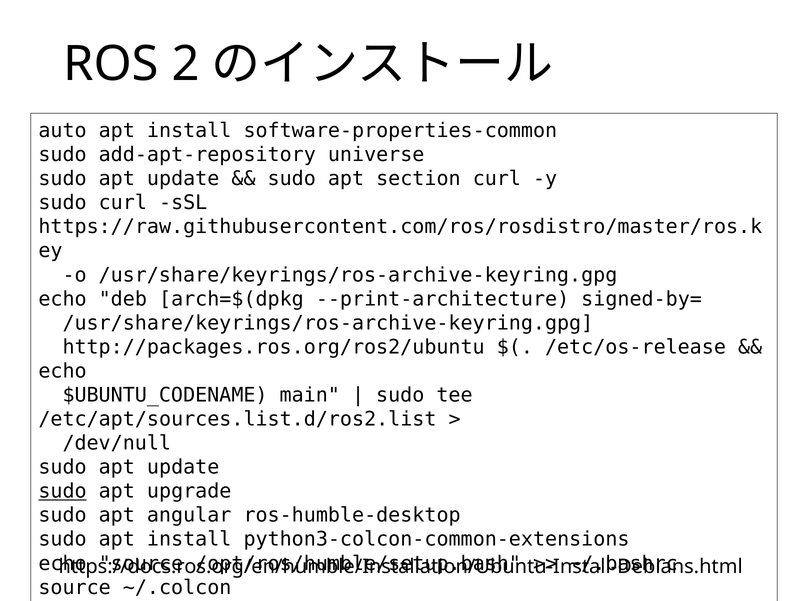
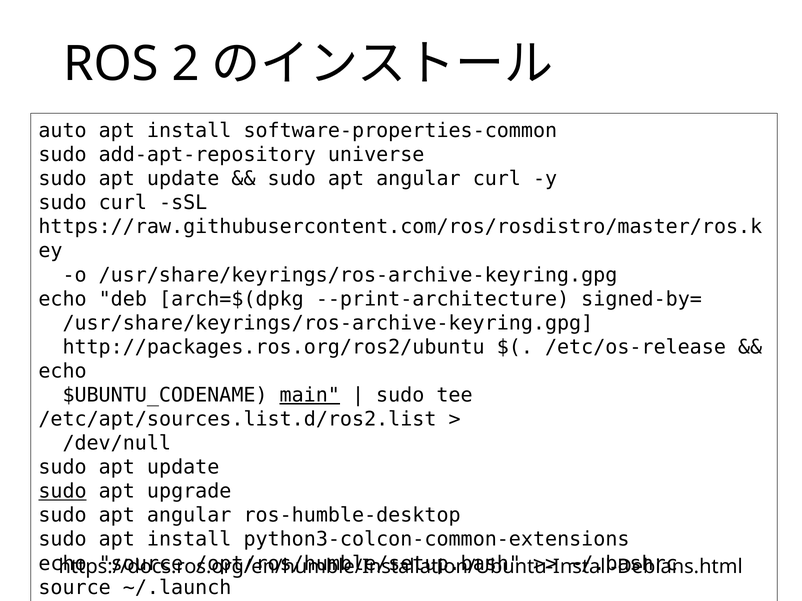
section: section -> angular (418, 179)
main underline: none -> present (310, 395)
~/.colcon: ~/.colcon -> ~/.launch (177, 588)
